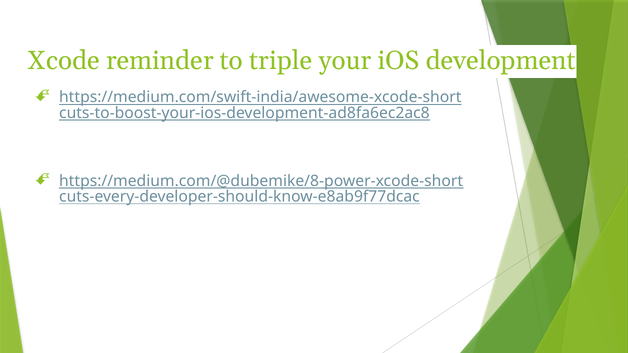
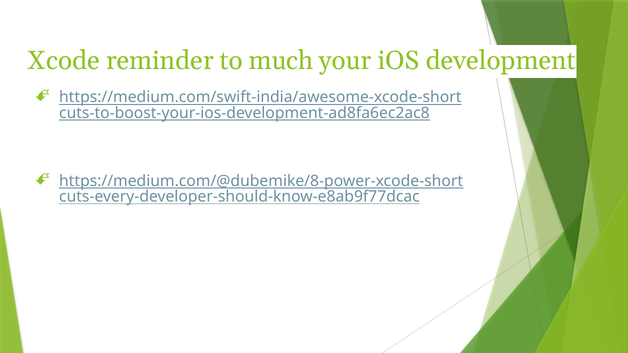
triple: triple -> much (281, 61)
